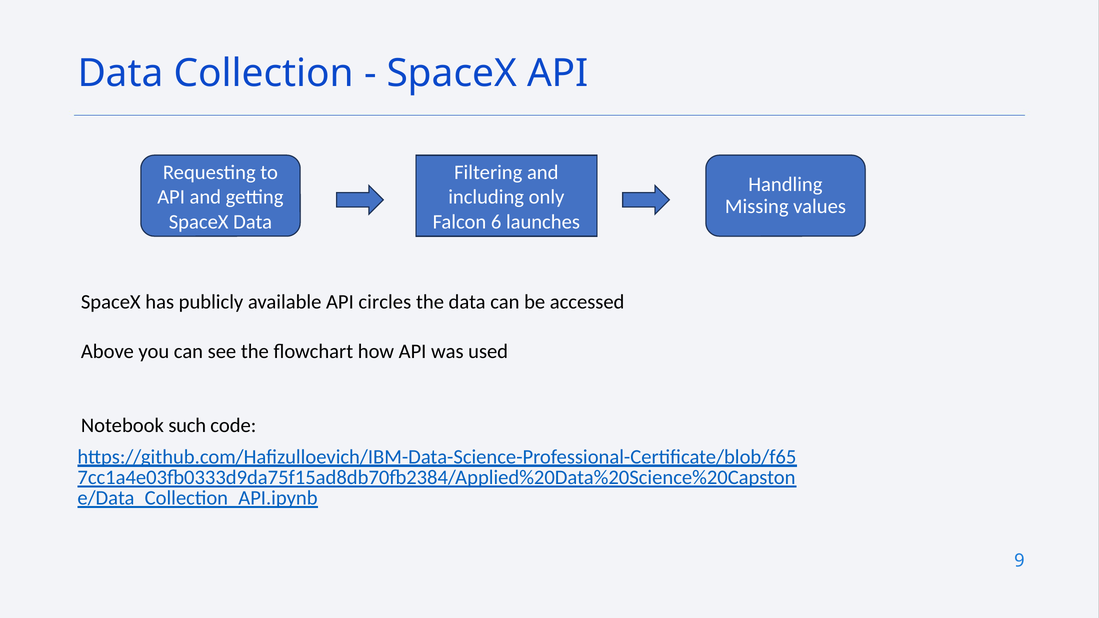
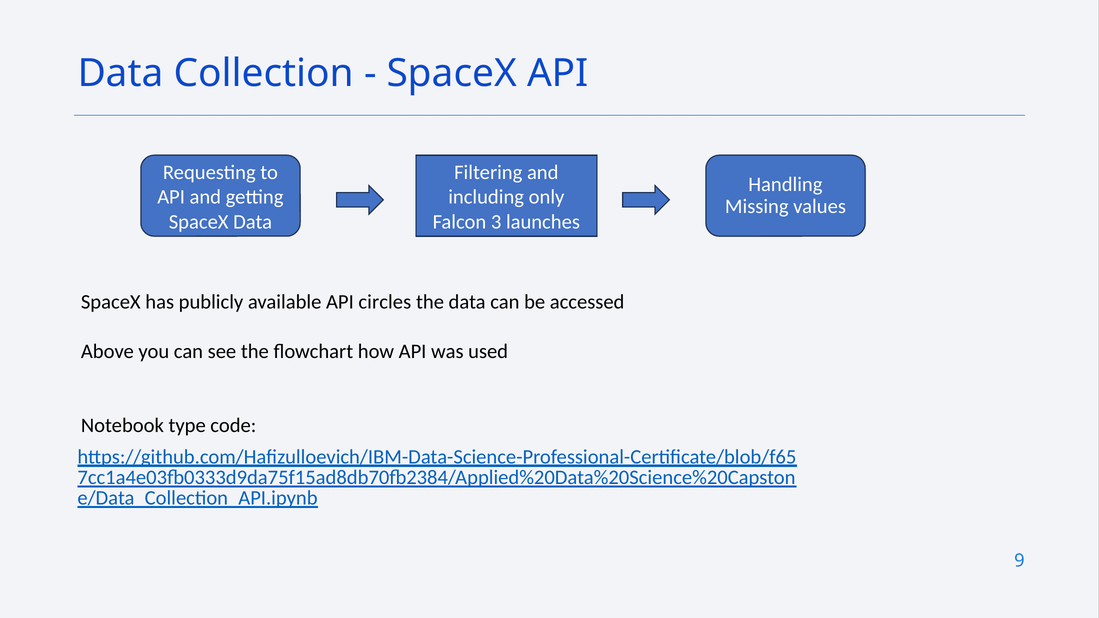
6: 6 -> 3 (496, 222)
such: such -> type (187, 426)
